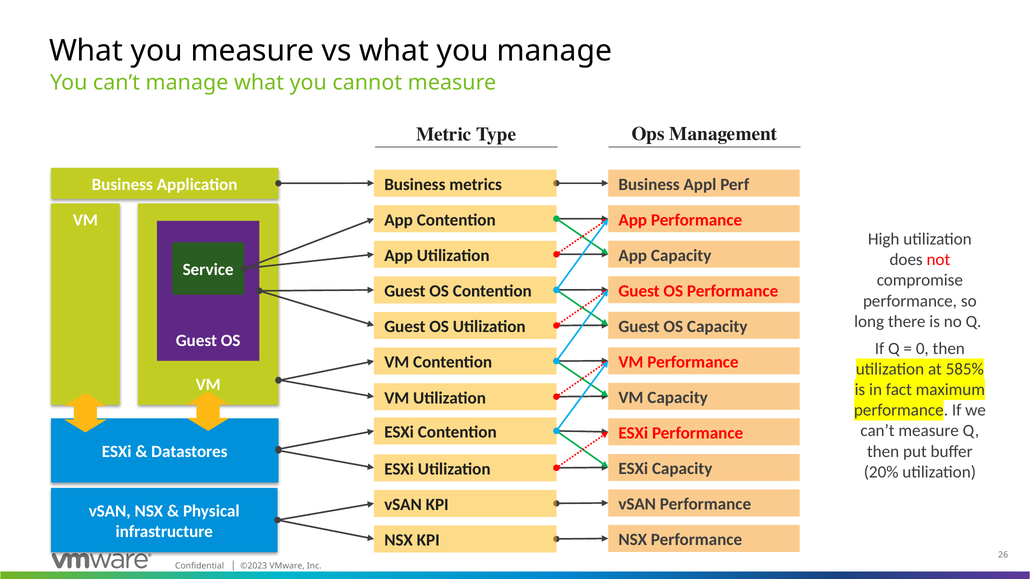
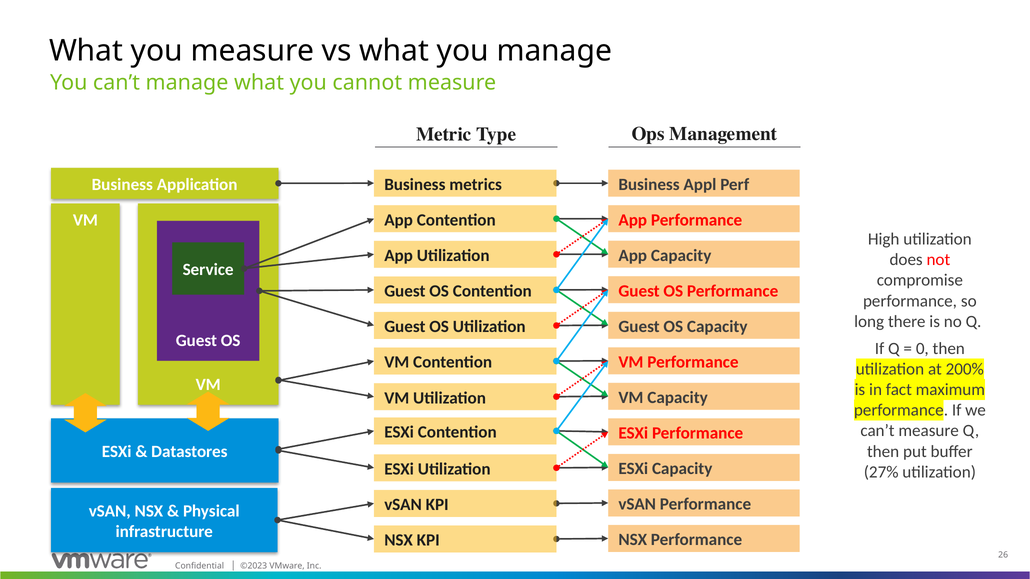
585%: 585% -> 200% (965, 369)
20%: 20% -> 27% (881, 472)
